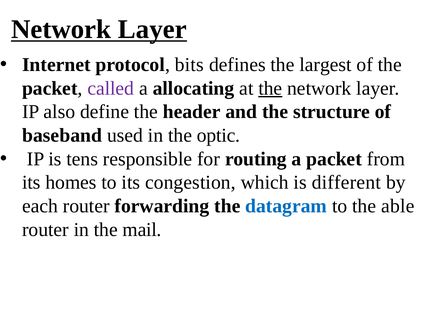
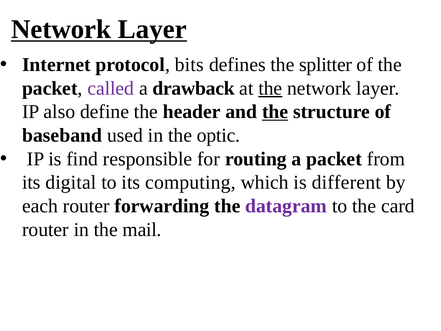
largest: largest -> splitter (326, 65)
allocating: allocating -> drawback (194, 88)
the underline: none -> present (275, 112)
tens: tens -> find (82, 159)
homes: homes -> digital (71, 182)
congestion: congestion -> computing (190, 182)
datagram colour: blue -> purple (286, 206)
able: able -> card (398, 206)
